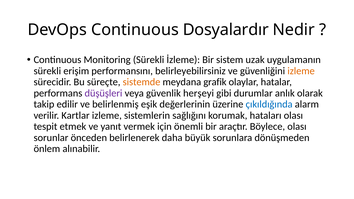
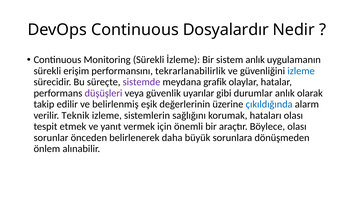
sistem uzak: uzak -> anlık (255, 60)
belirleyebilirsiniz: belirleyebilirsiniz -> tekrarlanabilirlik (190, 71)
izleme colour: orange -> blue (301, 71)
sistemde colour: orange -> purple (142, 82)
herşeyi: herşeyi -> uyarılar (199, 93)
Kartlar: Kartlar -> Teknik (75, 115)
